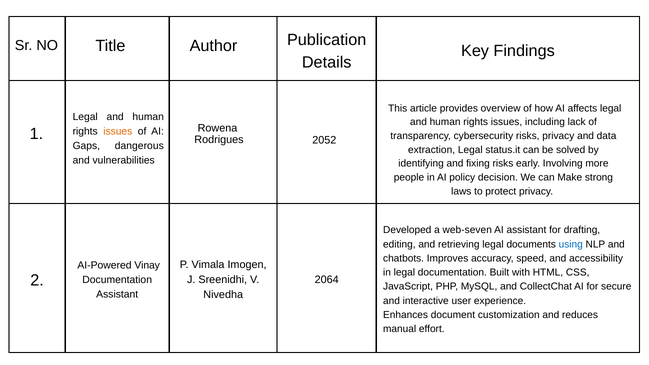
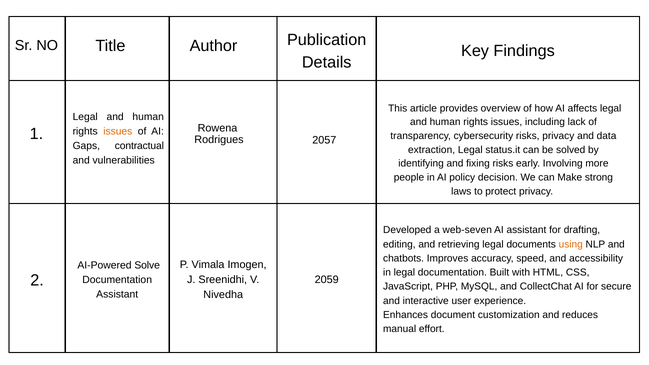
2052: 2052 -> 2057 (324, 140)
dangerous: dangerous -> contractual (139, 146)
using colour: blue -> orange (571, 244)
Vinay: Vinay -> Solve (147, 265)
2064: 2064 -> 2059 (327, 280)
